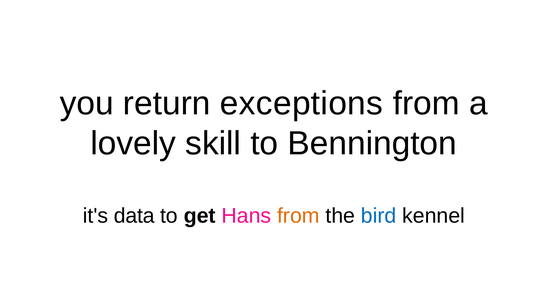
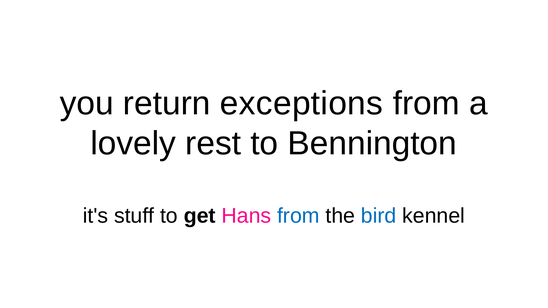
skill: skill -> rest (213, 144)
data: data -> stuff (134, 216)
from colour: orange -> blue (298, 216)
